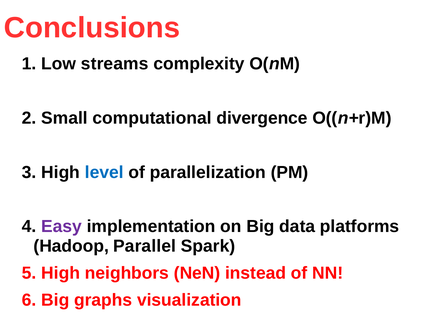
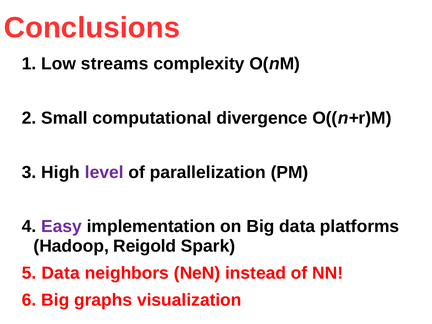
level colour: blue -> purple (104, 172)
Parallel: Parallel -> Reigold (145, 246)
5 High: High -> Data (61, 273)
